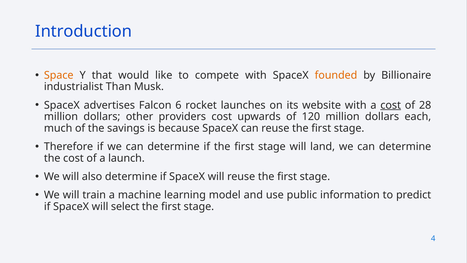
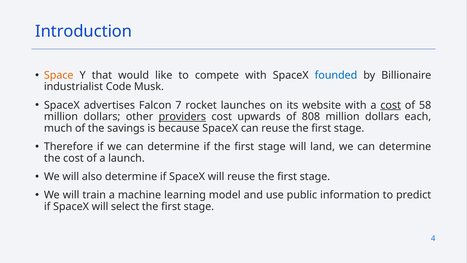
founded colour: orange -> blue (336, 75)
Than: Than -> Code (119, 87)
6: 6 -> 7 (178, 105)
28: 28 -> 58 (425, 105)
providers underline: none -> present (182, 117)
120: 120 -> 808 (311, 117)
